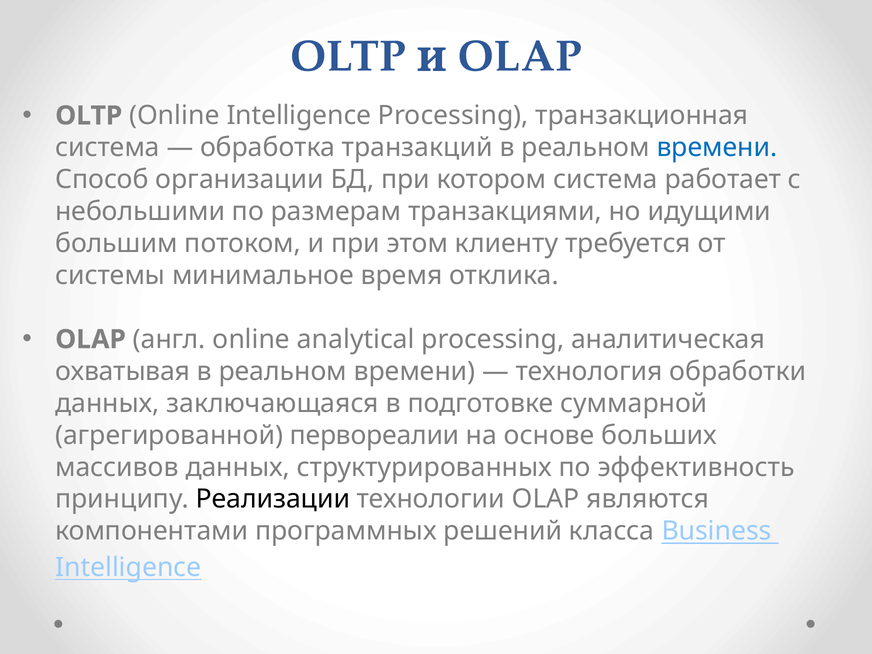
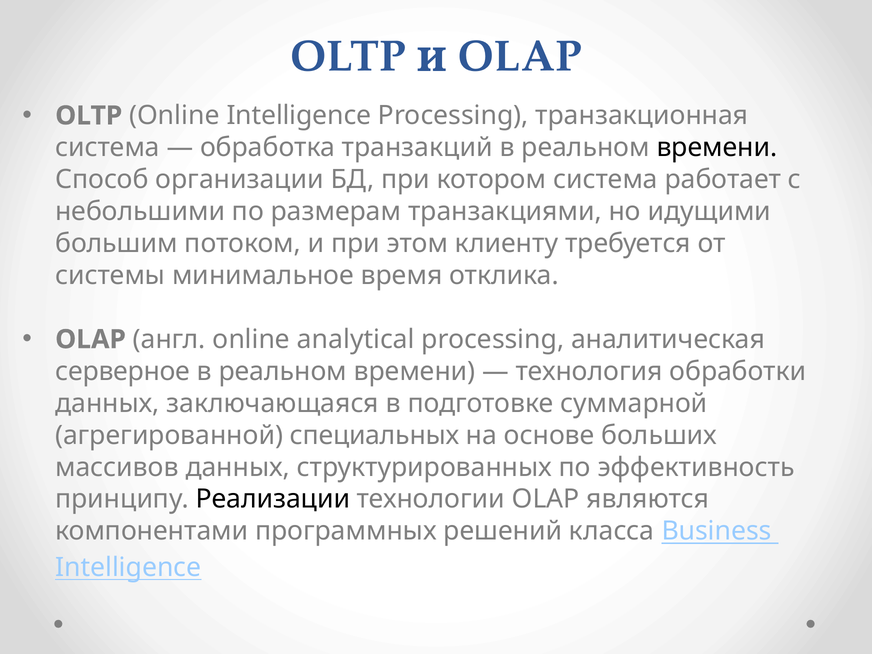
времени colour: blue -> black (717, 148)
охватывая: охватывая -> серверное (123, 371)
первореалии: первореалии -> специальных (375, 435)
